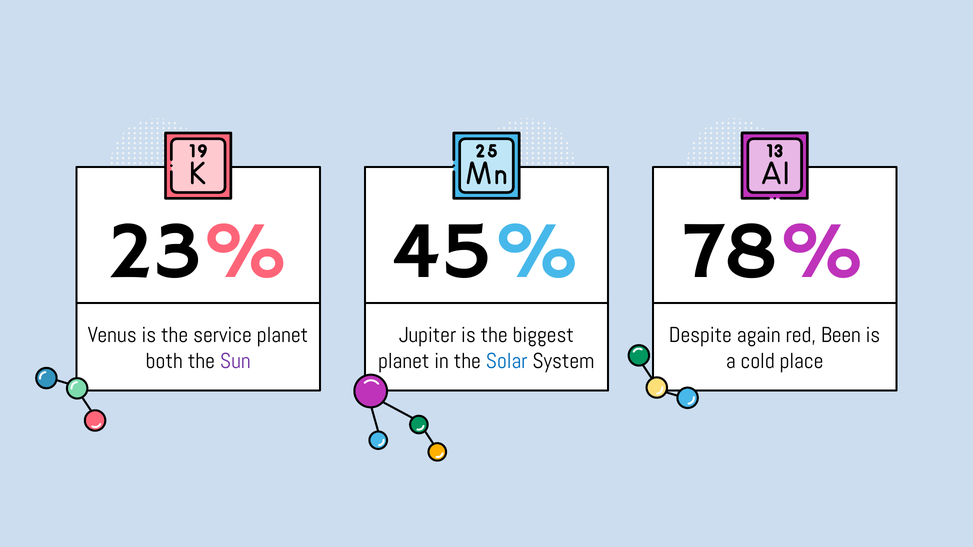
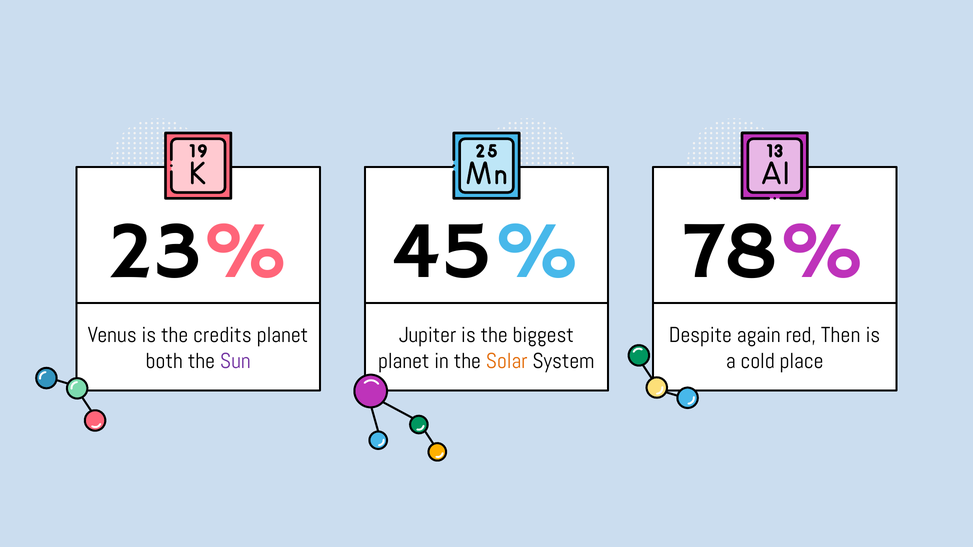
service: service -> credits (222, 335)
Been: Been -> Then (841, 335)
Solar colour: blue -> orange (507, 361)
